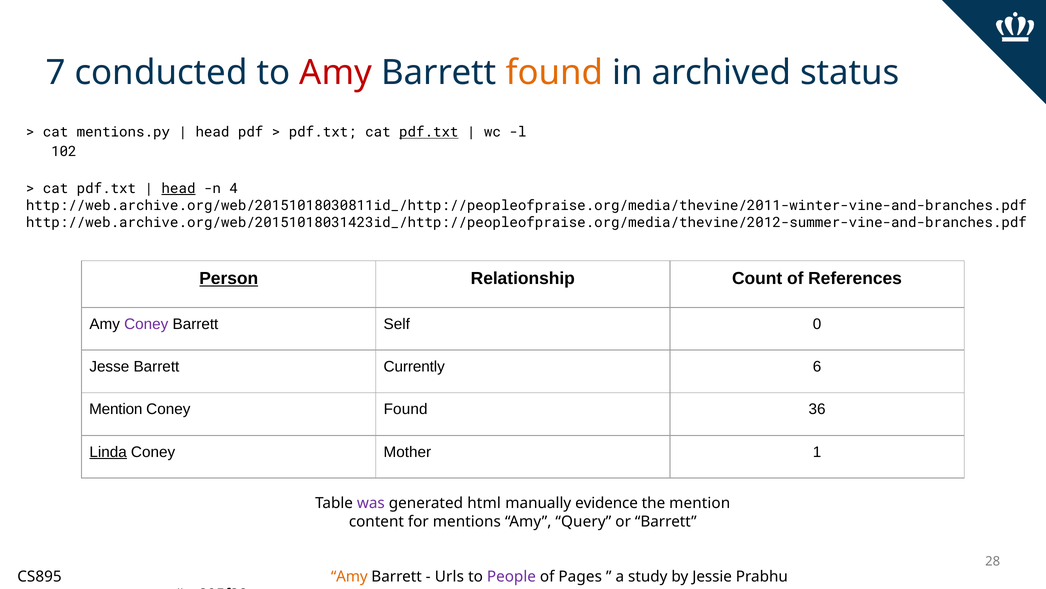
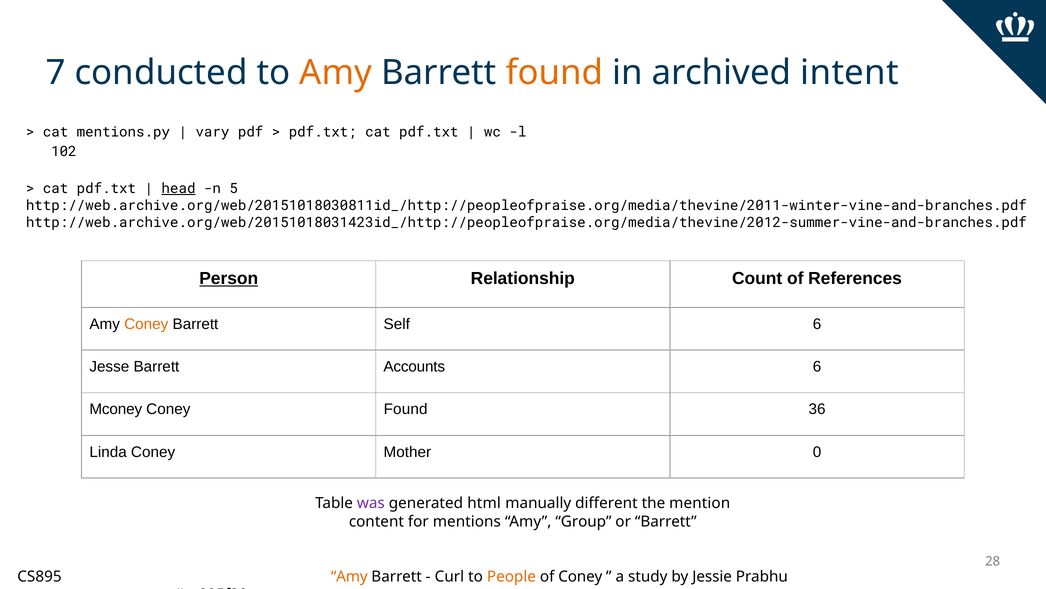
Amy colour: red -> orange (336, 73)
status: status -> intent (850, 73)
head: head -> vary (212, 132)
pdf.txt underline: present -> none (429, 132)
4: 4 -> 5 (234, 188)
Coney colour: purple -> orange (146, 324)
Self 0: 0 -> 6 (817, 324)
Currently: Currently -> Accounts (414, 366)
Mention: Mention -> Mconey (116, 409)
Linda underline: present -> none (108, 452)
1: 1 -> 0 (817, 452)
evidence: evidence -> different (606, 503)
Query: Query -> Group (583, 521)
Urls: Urls -> Curl (449, 576)
People colour: purple -> orange (511, 576)
of Pages: Pages -> Coney (580, 576)
